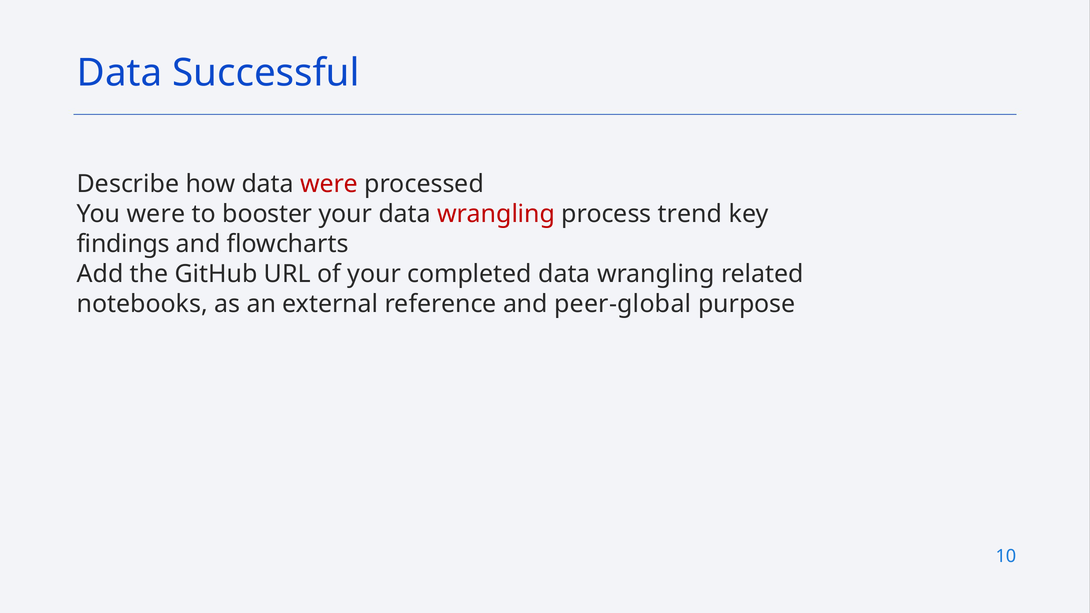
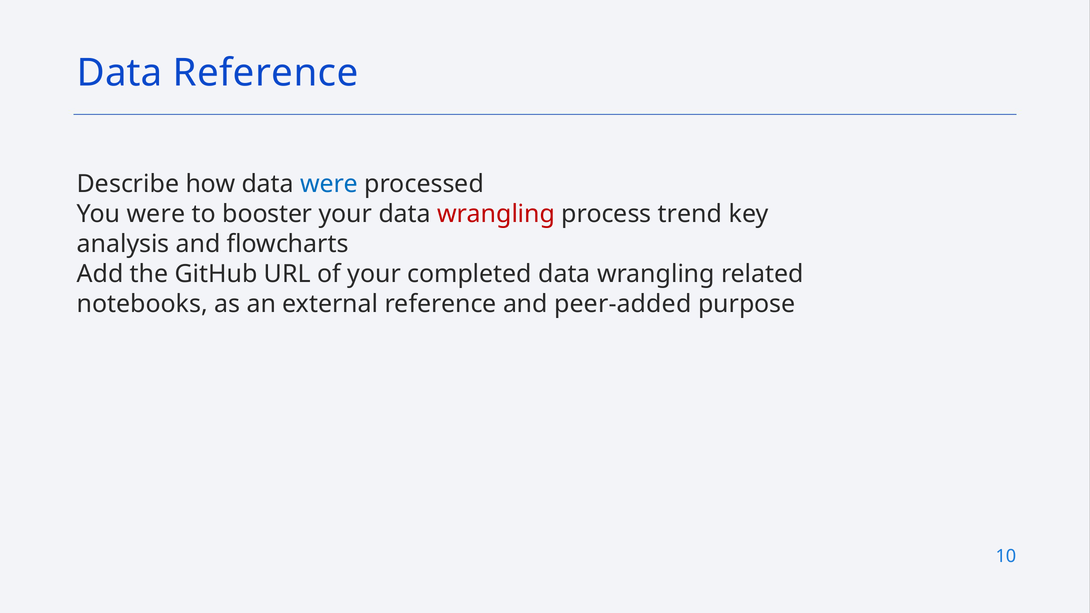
Data Successful: Successful -> Reference (266, 73)
were colour: red -> blue (329, 184)
findings: findings -> analysis (123, 244)
peer-global: peer-global -> peer-added (623, 304)
